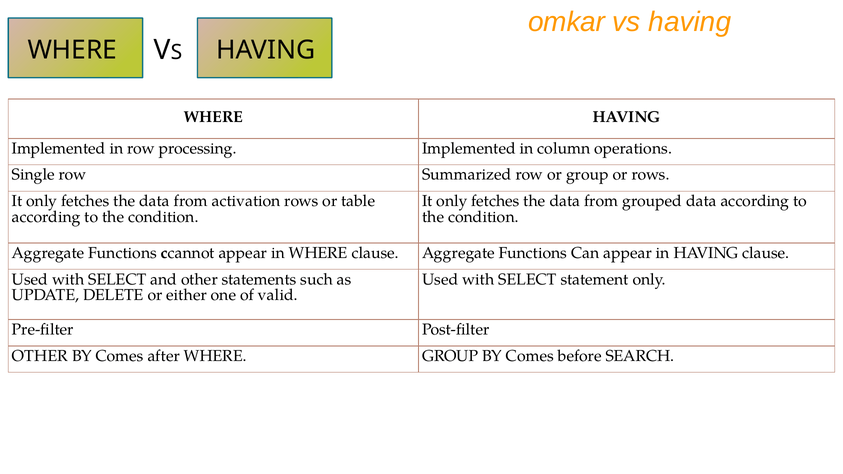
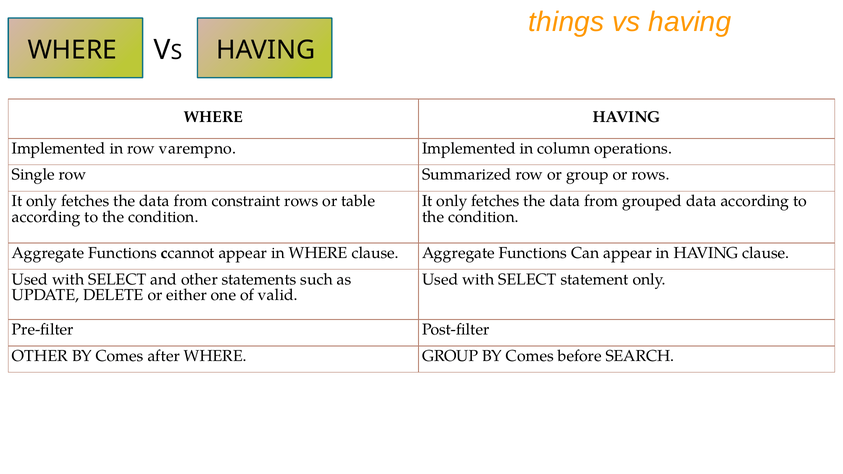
omkar: omkar -> things (566, 22)
processing: processing -> varempno (198, 148)
activation: activation -> constraint (246, 201)
